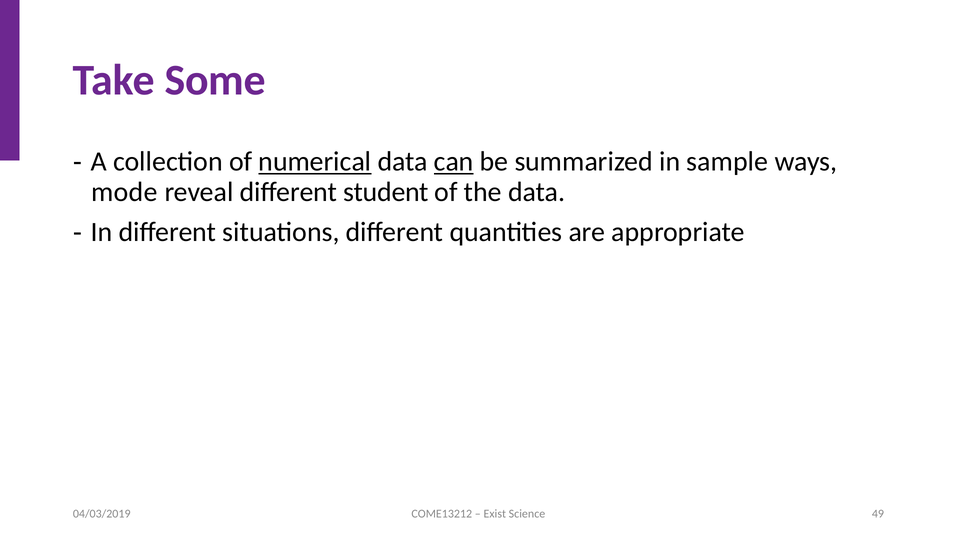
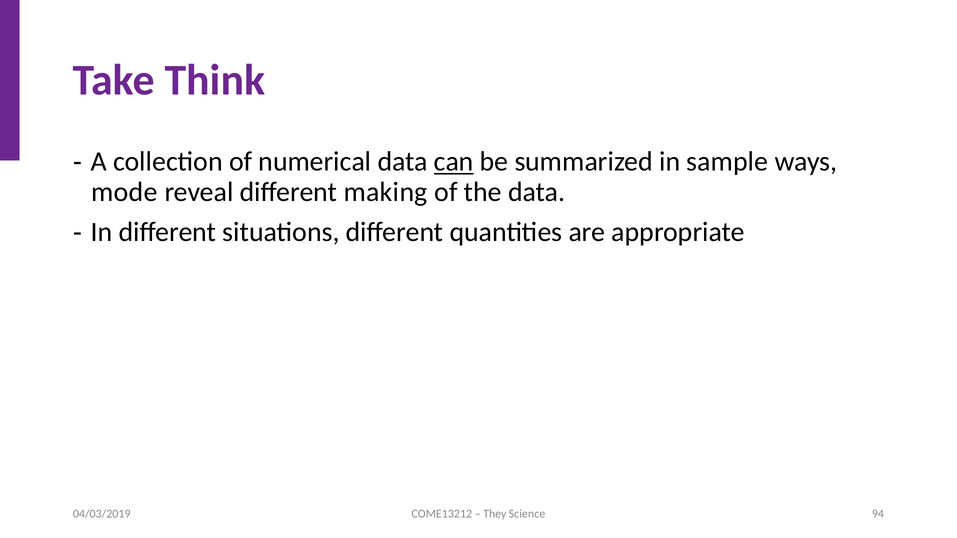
Some: Some -> Think (215, 80)
numerical underline: present -> none (315, 162)
student: student -> making (386, 192)
Exist: Exist -> They (495, 514)
49: 49 -> 94 (878, 514)
